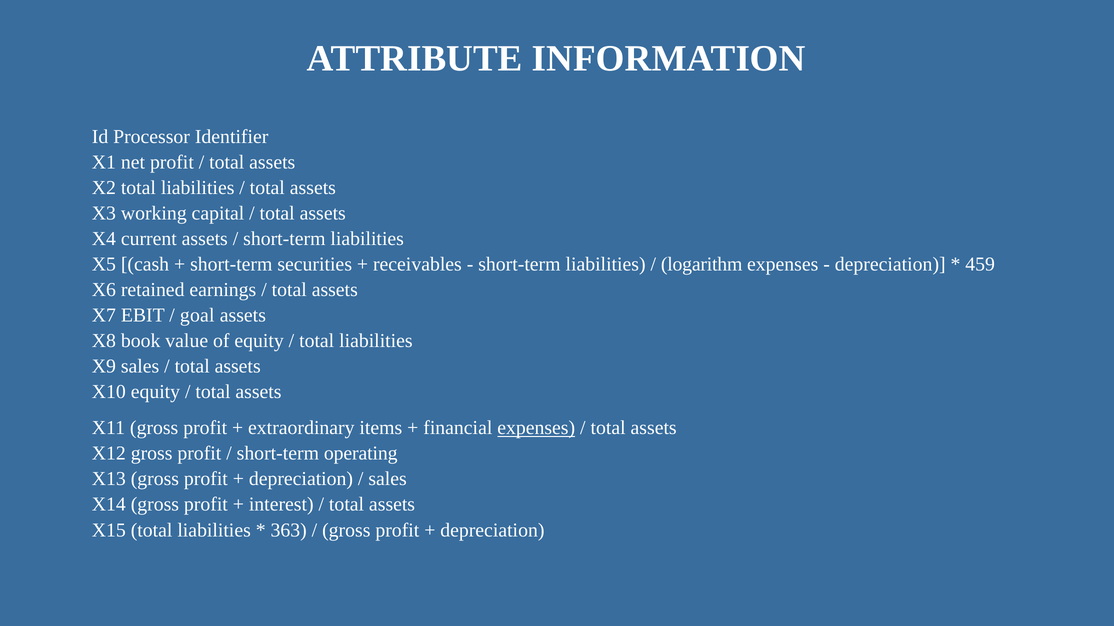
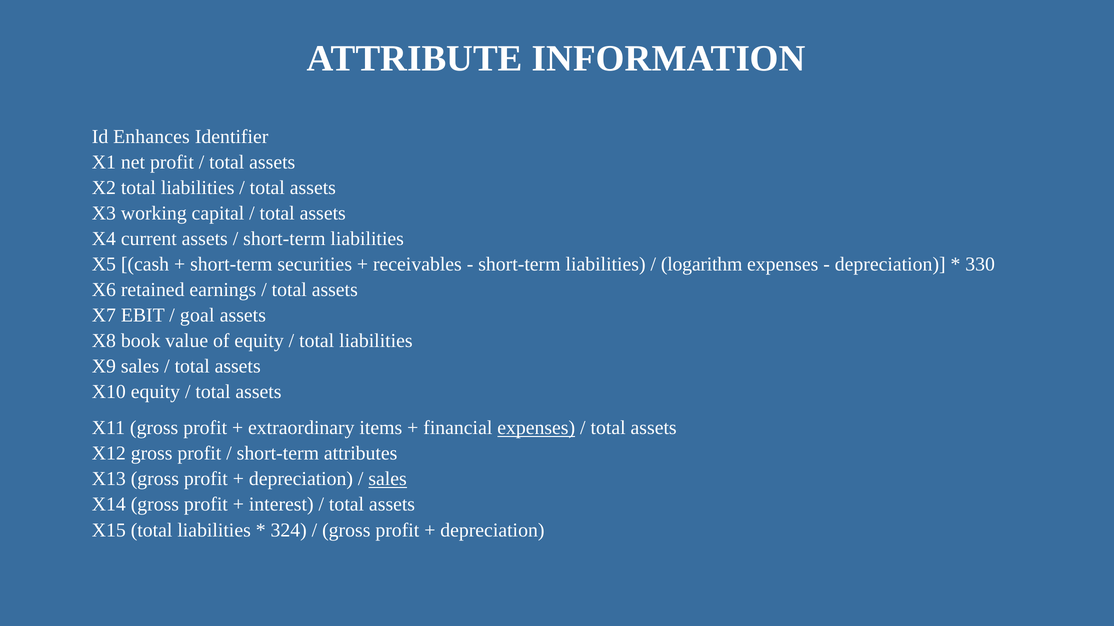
Processor: Processor -> Enhances (151, 137)
459: 459 -> 330 (980, 265)
operating: operating -> attributes (361, 454)
sales underline: none -> present (388, 479)
363: 363 -> 324 (289, 531)
